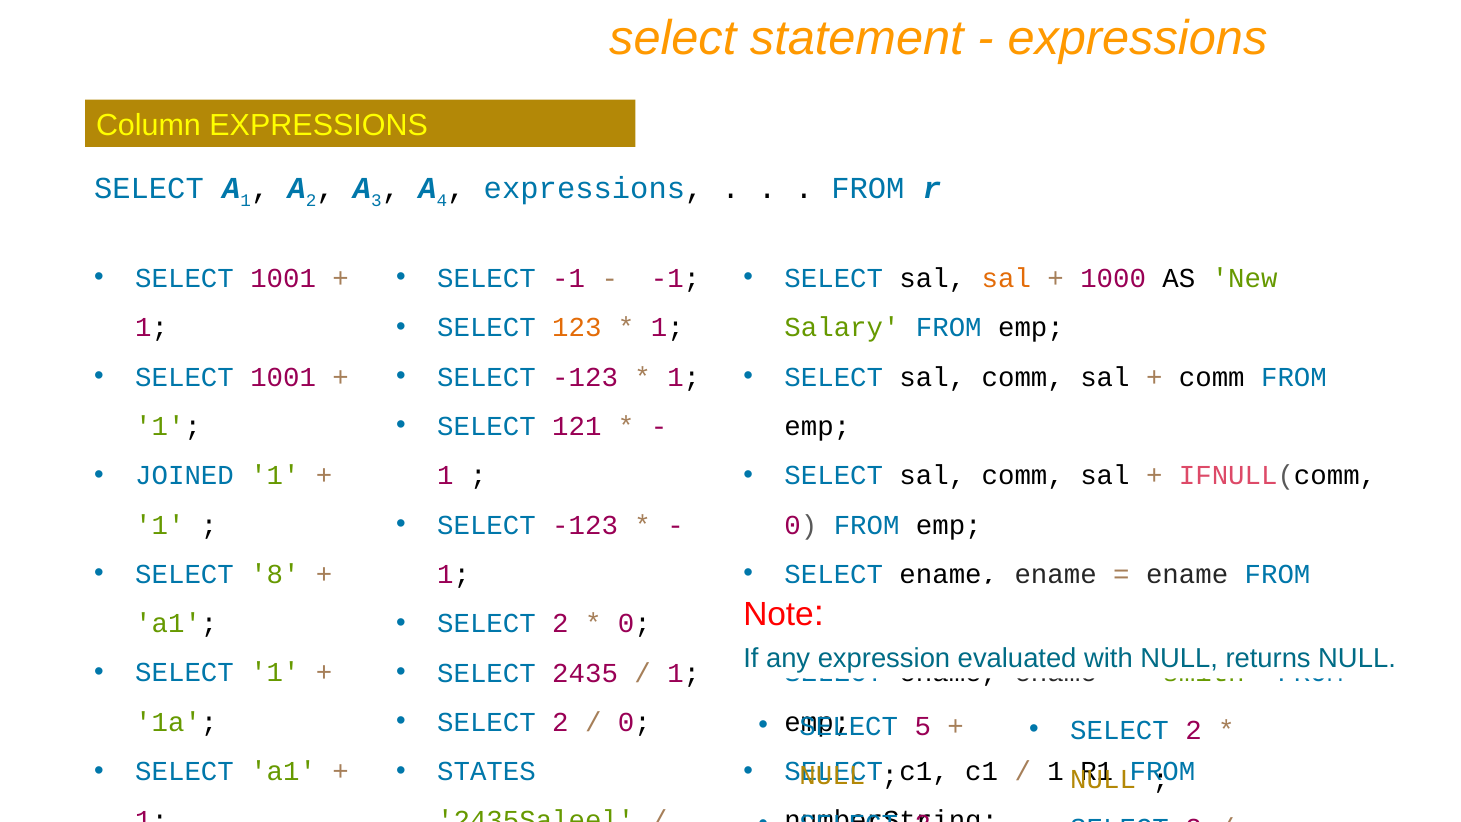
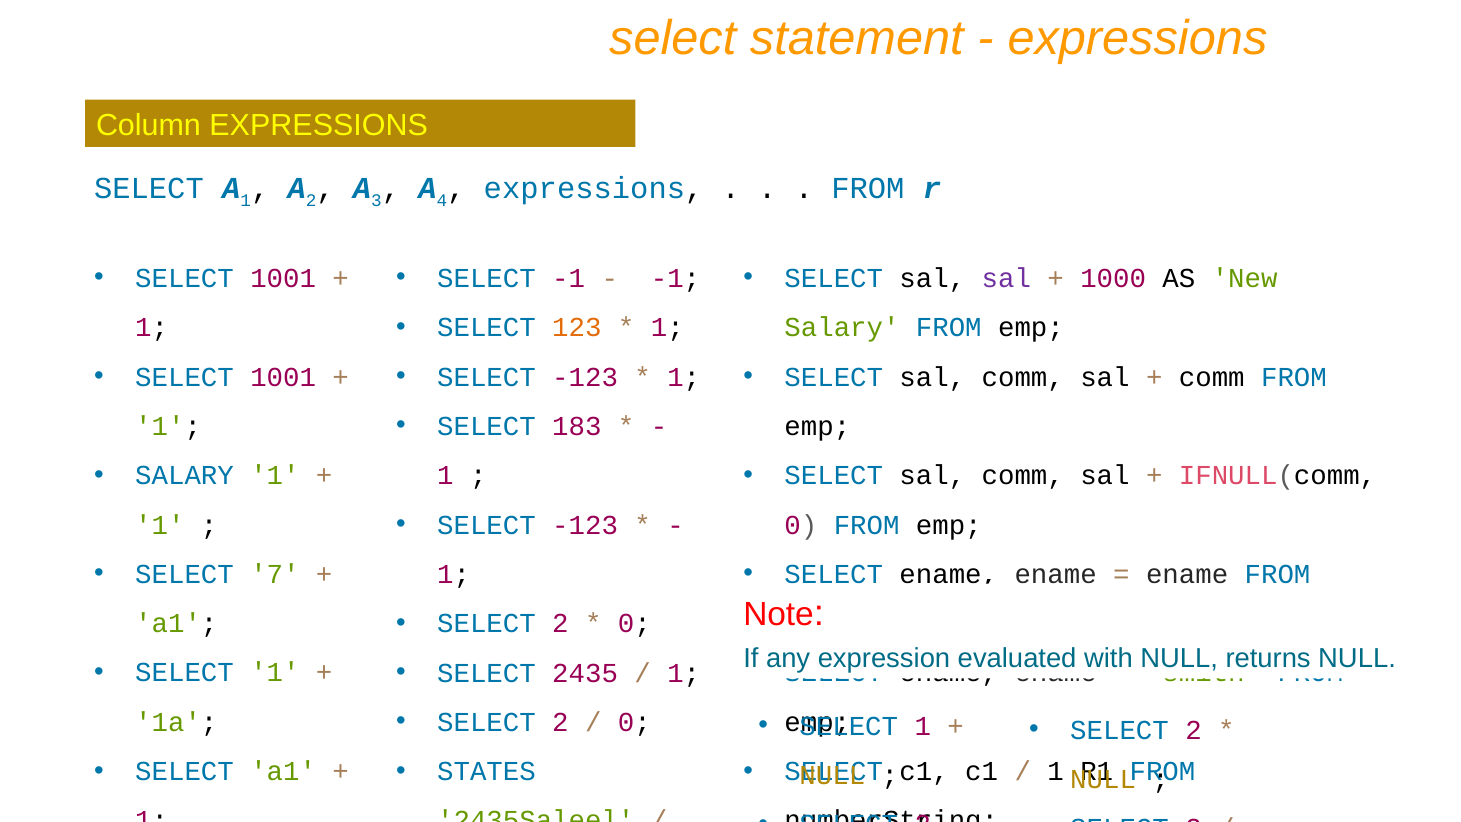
sal colour: orange -> purple (1006, 278)
121: 121 -> 183 (577, 426)
JOINED: JOINED -> SALARY (185, 476)
8: 8 -> 7 (275, 574)
5: 5 -> 1 (923, 726)
